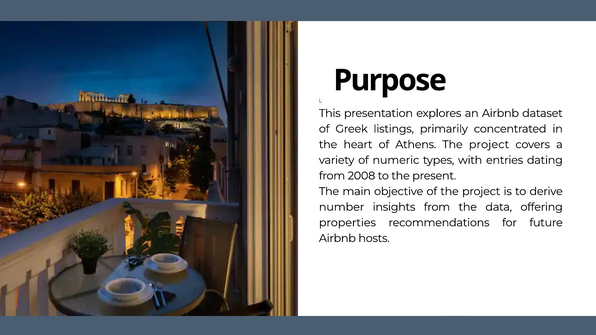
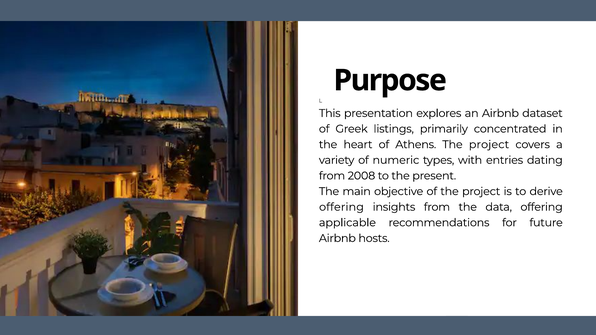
number: number -> offering (341, 207)
properties: properties -> applicable (347, 223)
